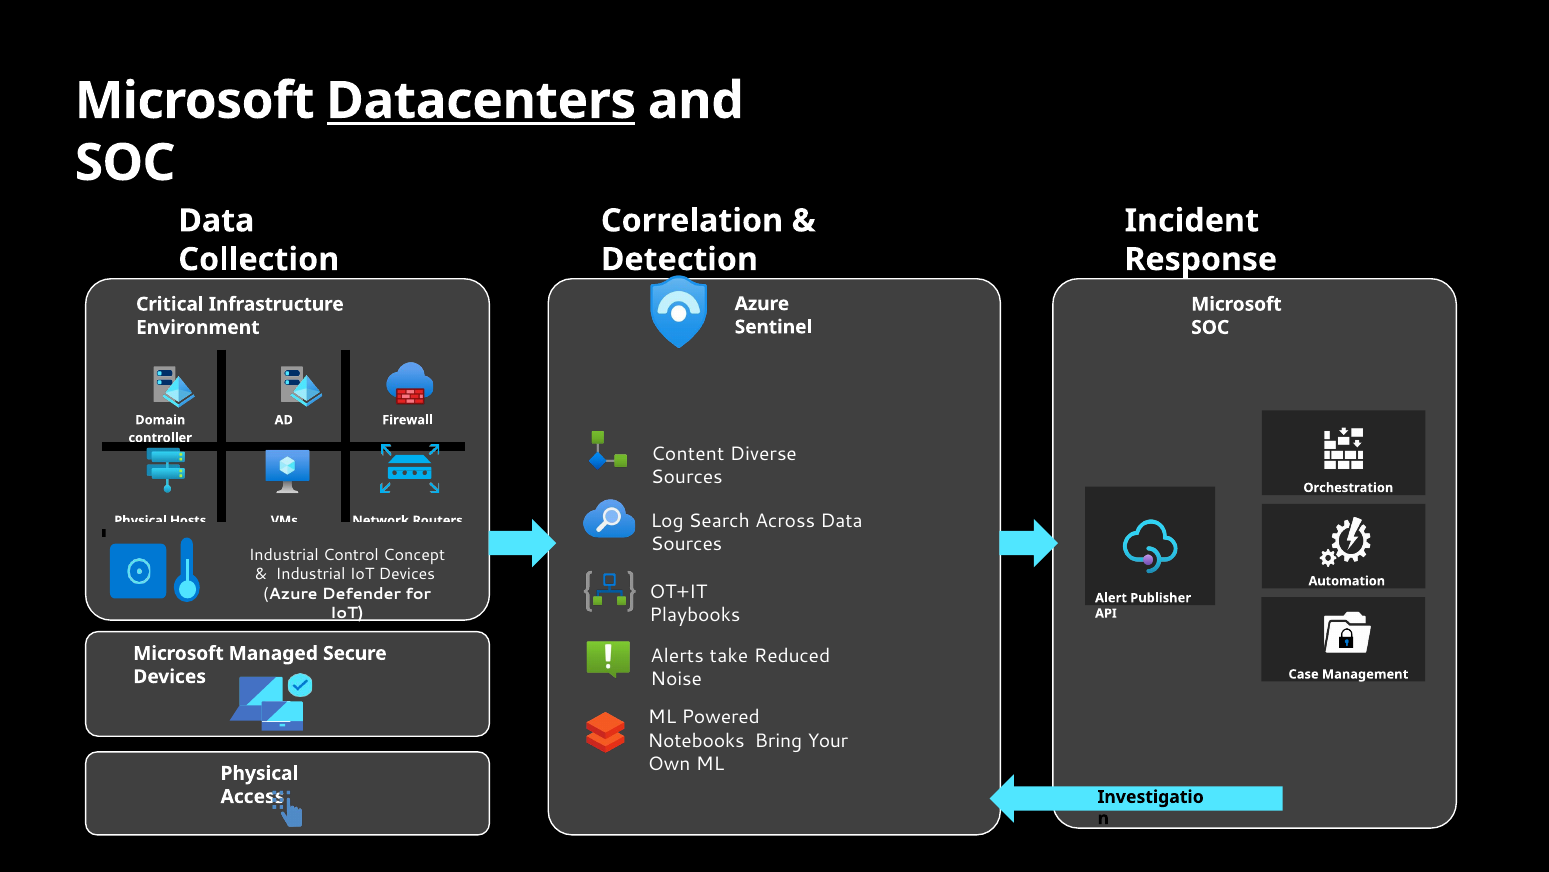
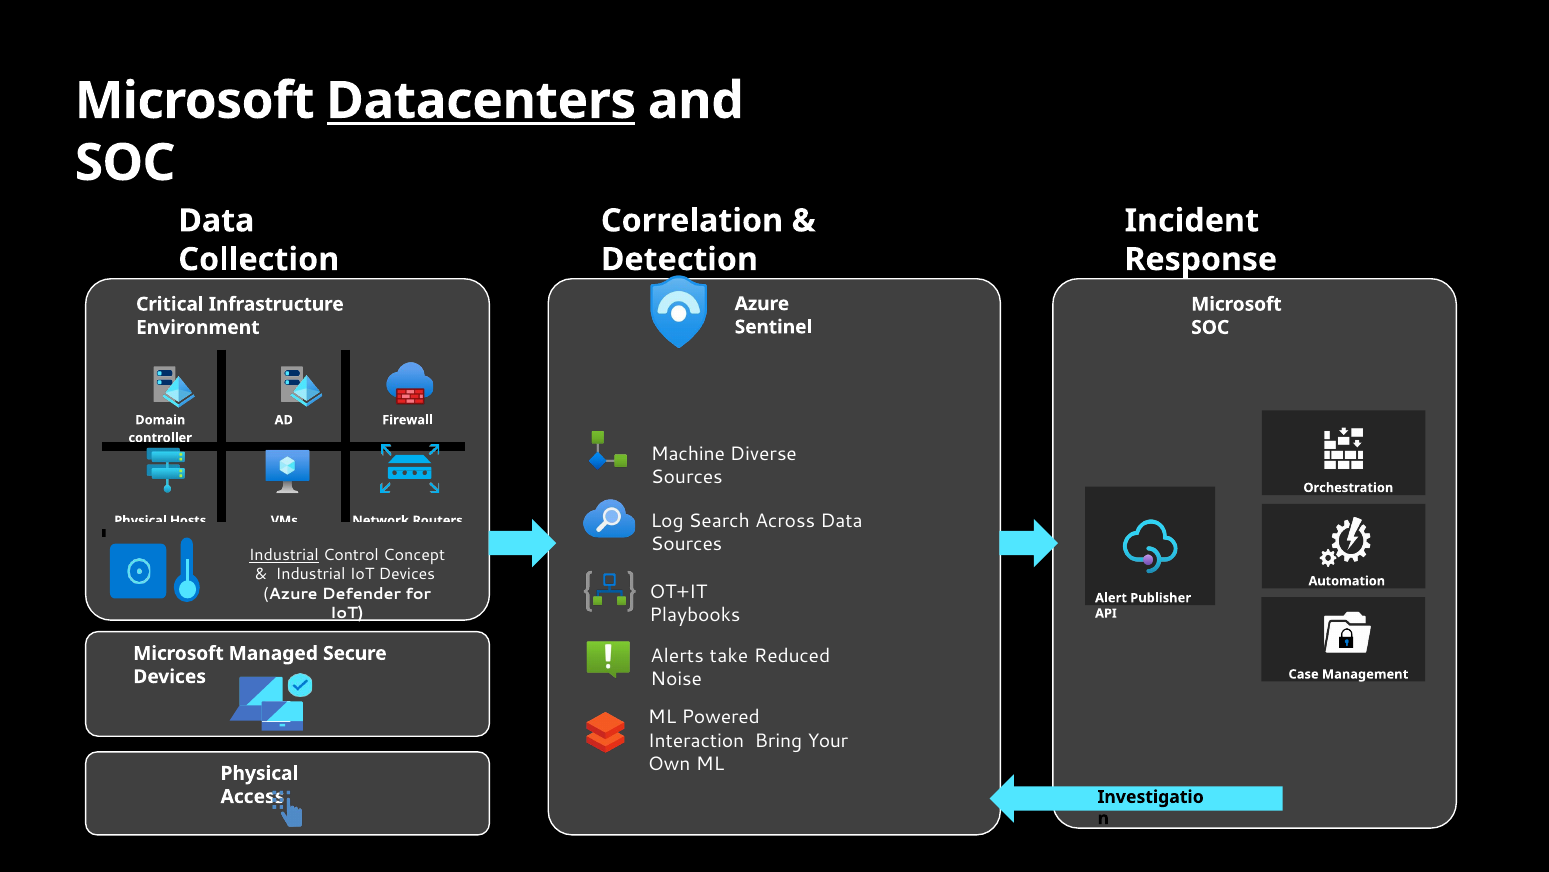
Content: Content -> Machine (688, 454)
Industrial underline: none -> present (284, 555)
Notebooks: Notebooks -> Interaction (696, 740)
